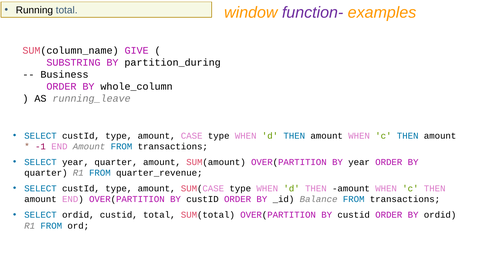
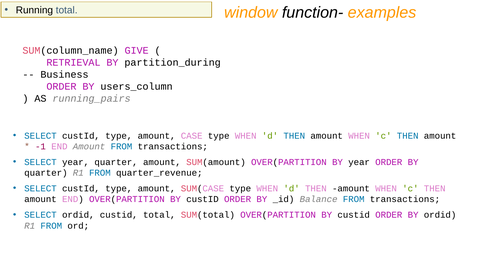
function- colour: purple -> black (313, 12)
SUBSTRING: SUBSTRING -> RETRIEVAL (73, 62)
whole_column: whole_column -> users_column (137, 86)
running_leave: running_leave -> running_pairs (92, 98)
